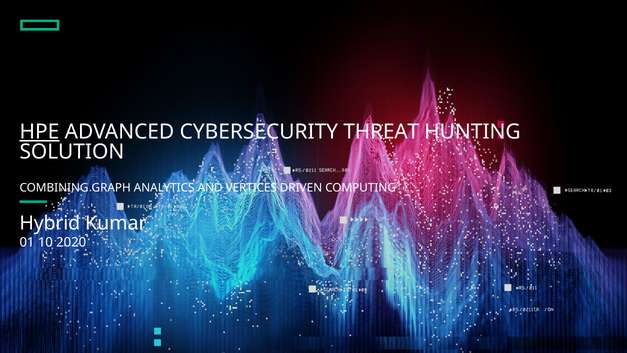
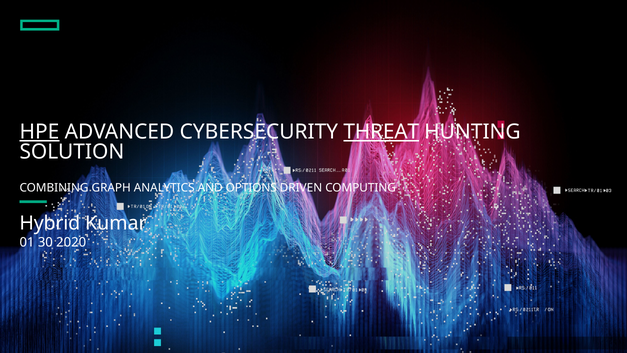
THREAT underline: none -> present (381, 132)
VERTICES: VERTICES -> OPTIONS (251, 188)
10: 10 -> 30 (45, 242)
